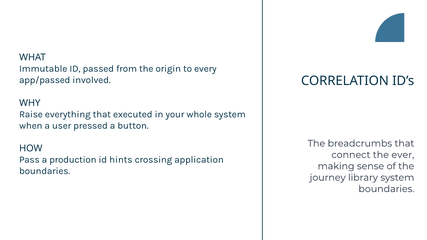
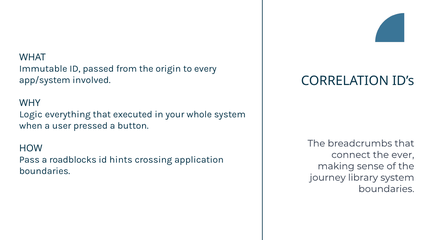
app/passed: app/passed -> app/system (45, 80)
Raise: Raise -> Logic (31, 114)
production: production -> roadblocks (73, 160)
